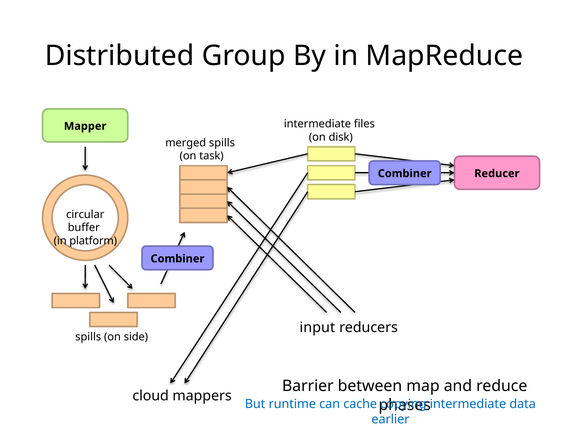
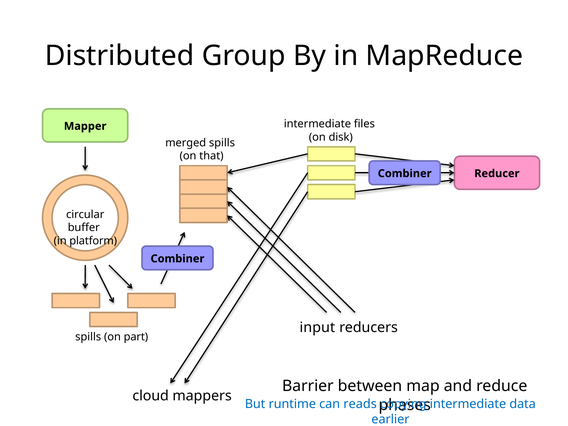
task: task -> that (211, 156)
side: side -> part (136, 337)
cache: cache -> reads (360, 404)
